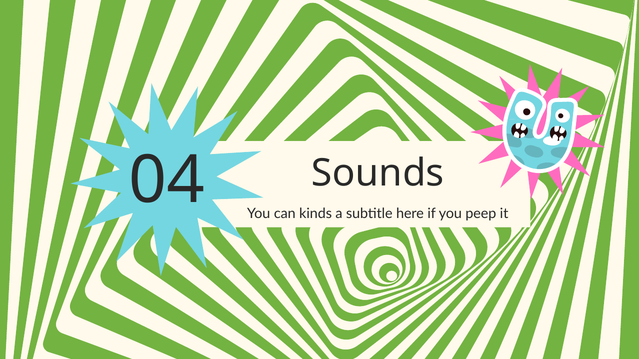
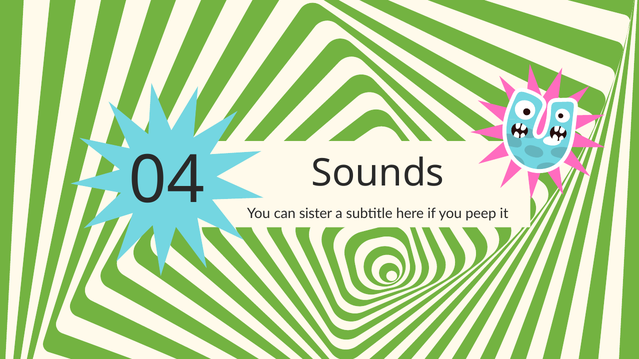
kinds: kinds -> sister (316, 214)
